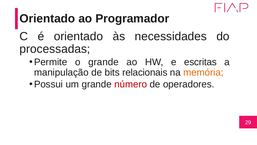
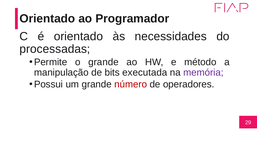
escritas: escritas -> método (200, 62)
relacionais: relacionais -> executada (145, 72)
memória colour: orange -> purple (203, 72)
